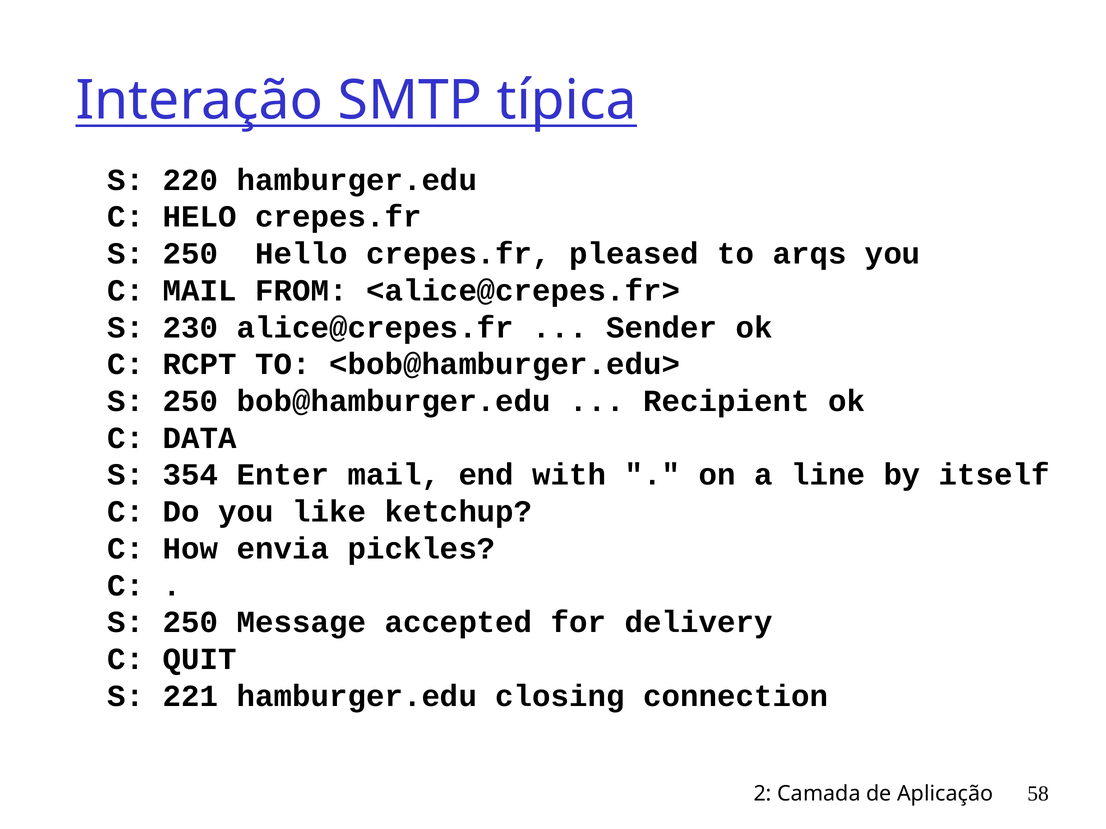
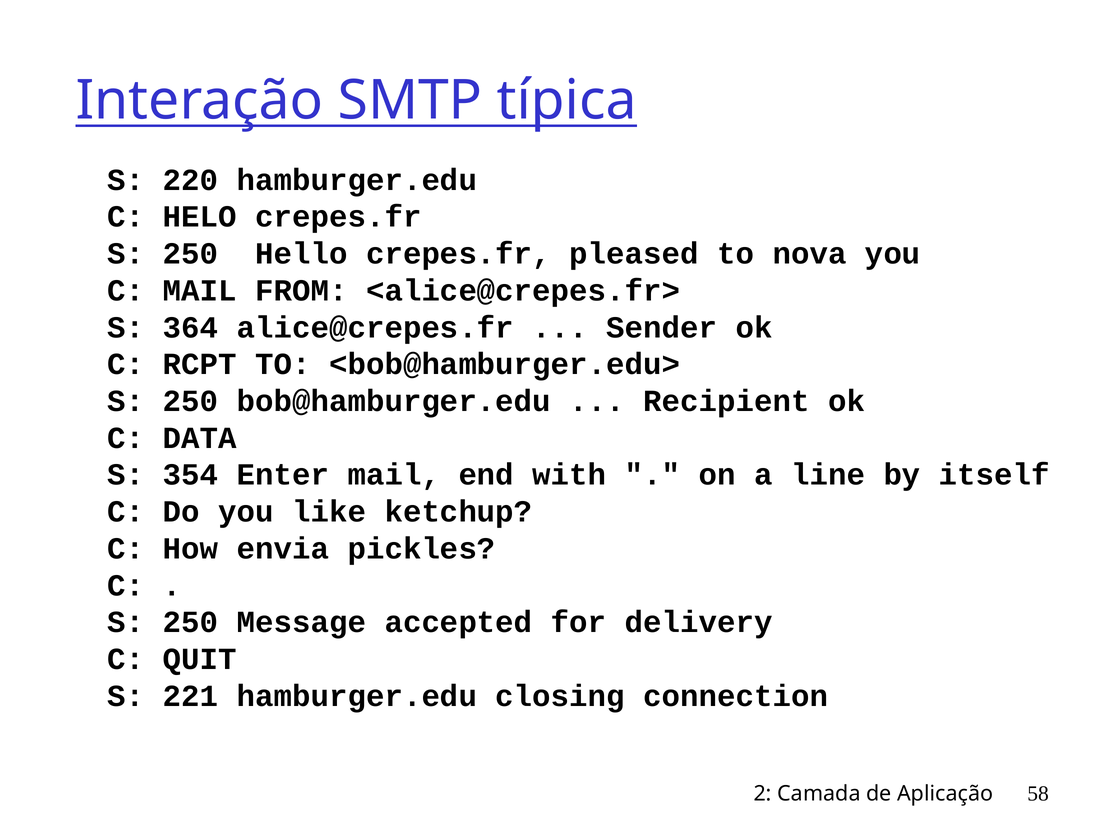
arqs: arqs -> nova (810, 254)
230: 230 -> 364 (191, 328)
